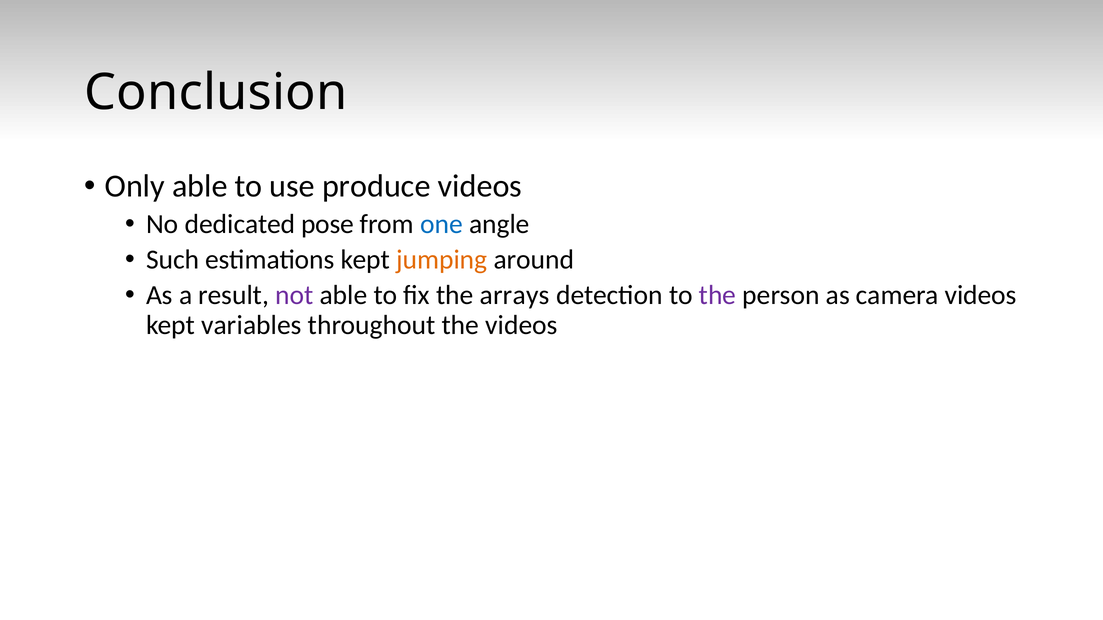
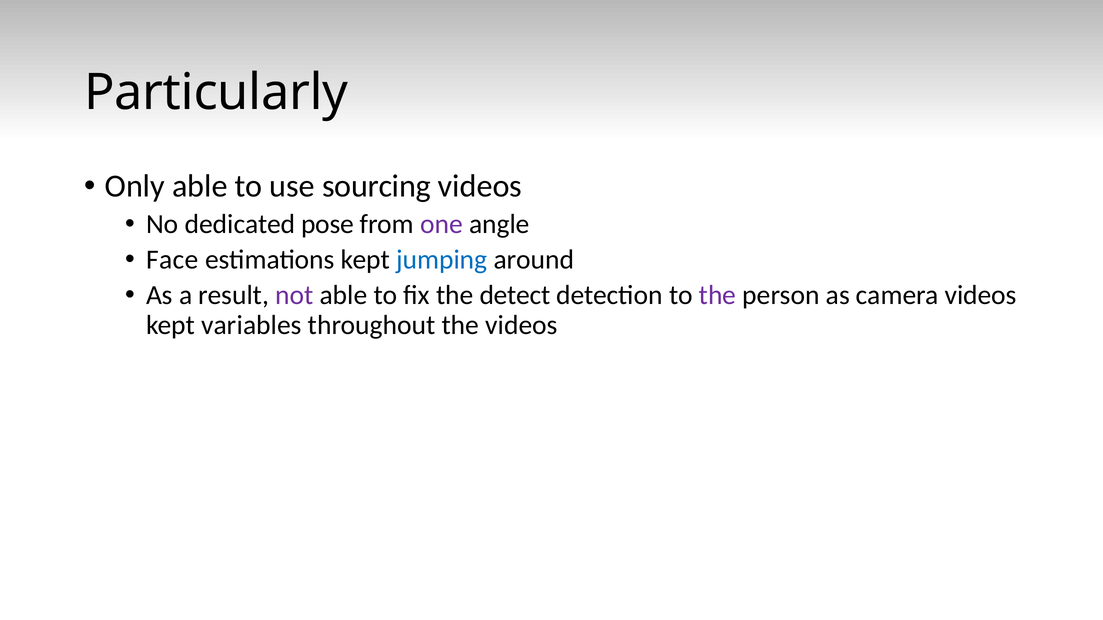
Conclusion: Conclusion -> Particularly (216, 93)
produce: produce -> sourcing (376, 186)
one colour: blue -> purple (441, 225)
Such: Such -> Face (172, 260)
jumping colour: orange -> blue (442, 260)
arrays: arrays -> detect (515, 296)
